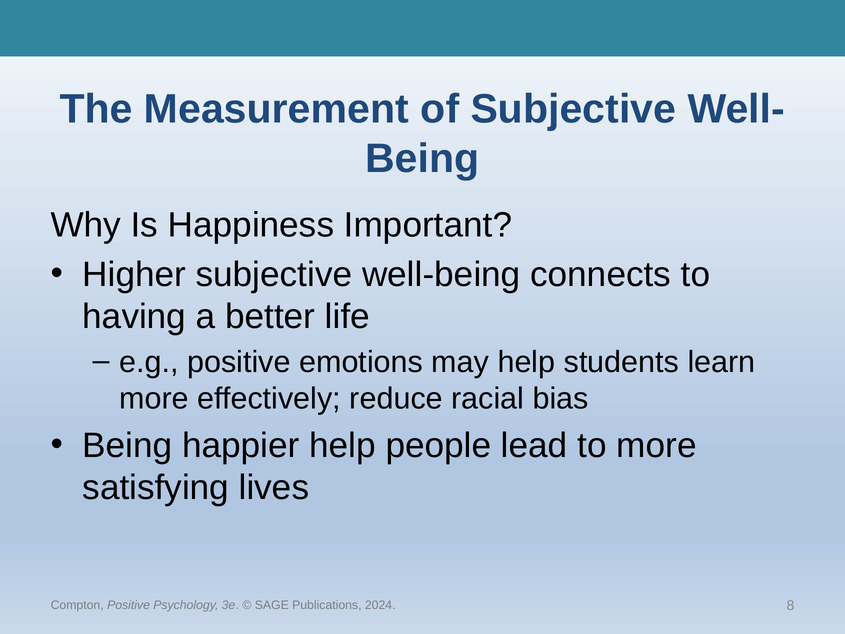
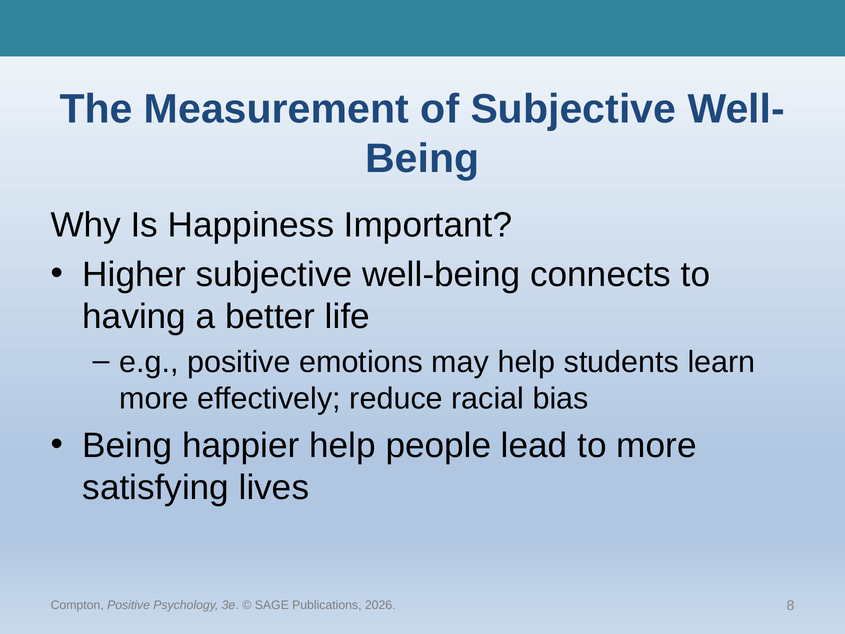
2024: 2024 -> 2026 (380, 605)
